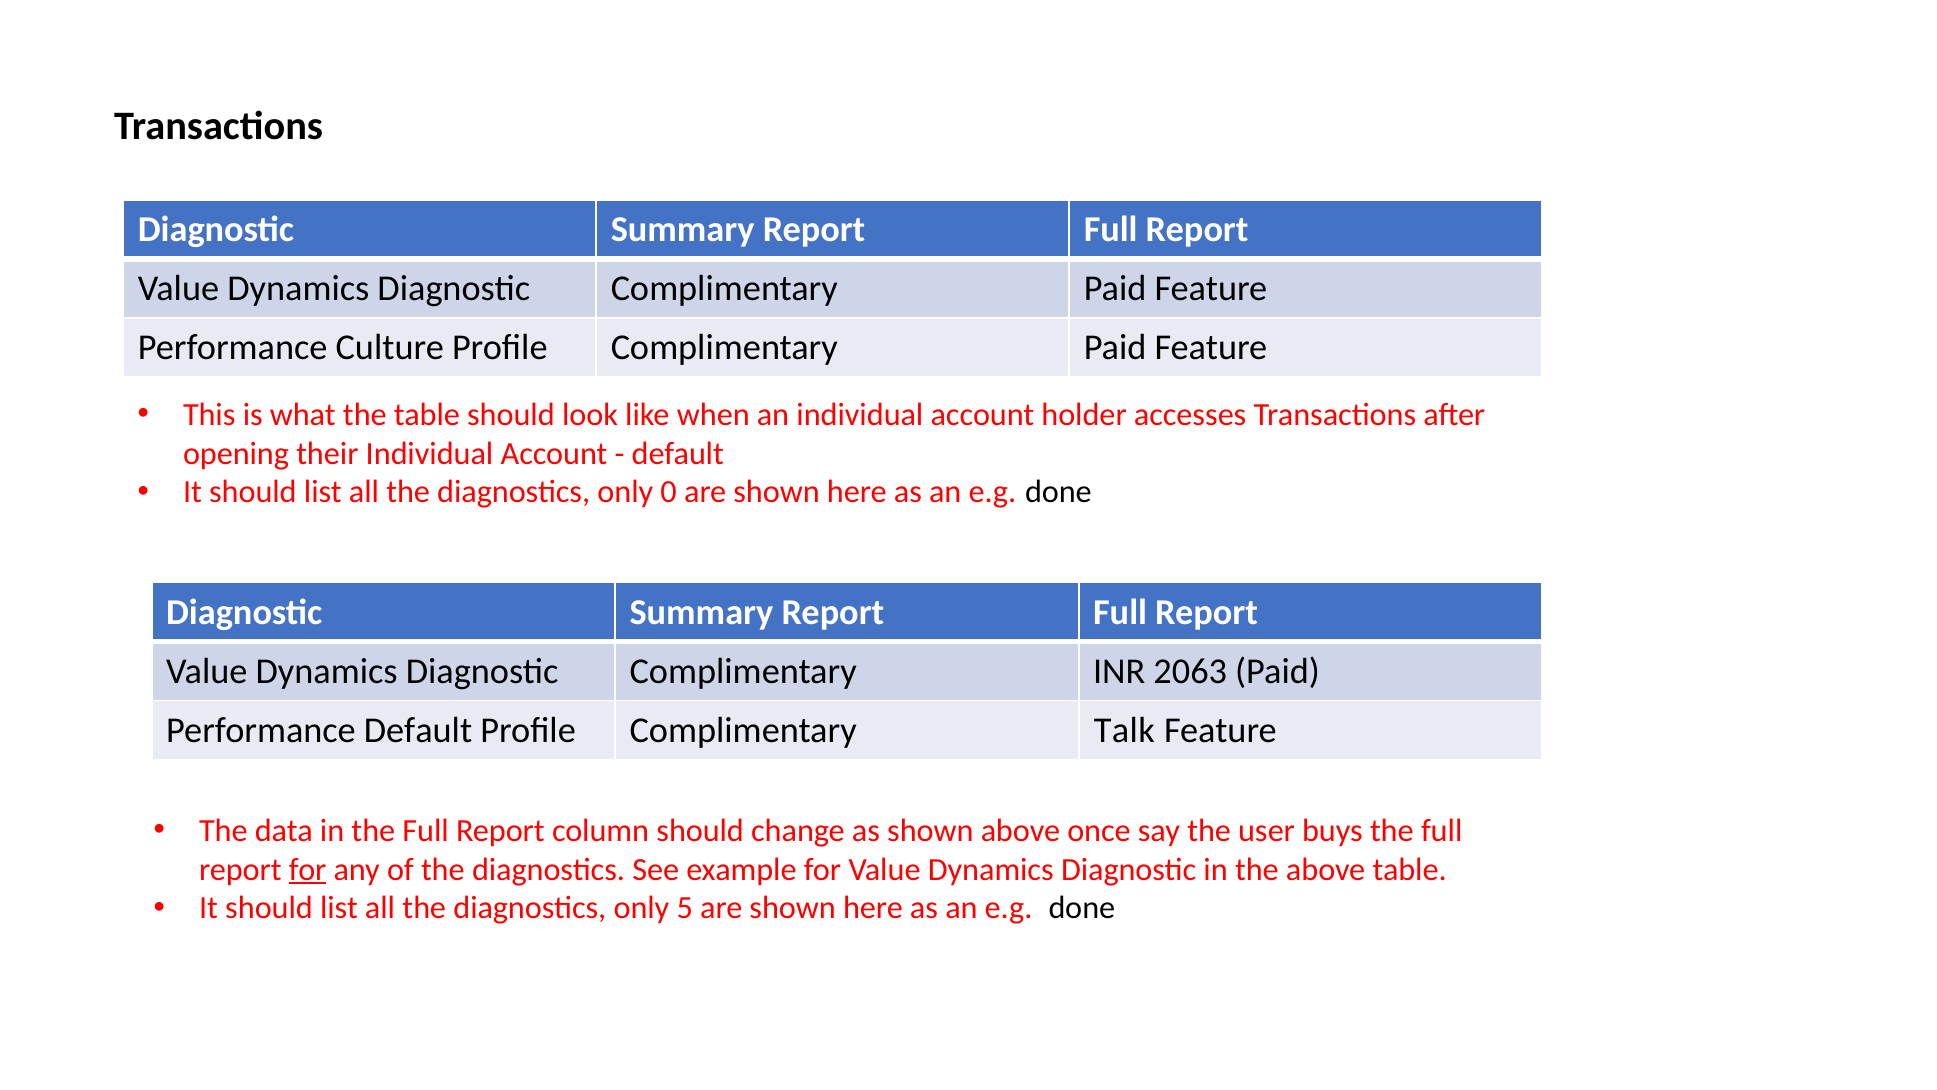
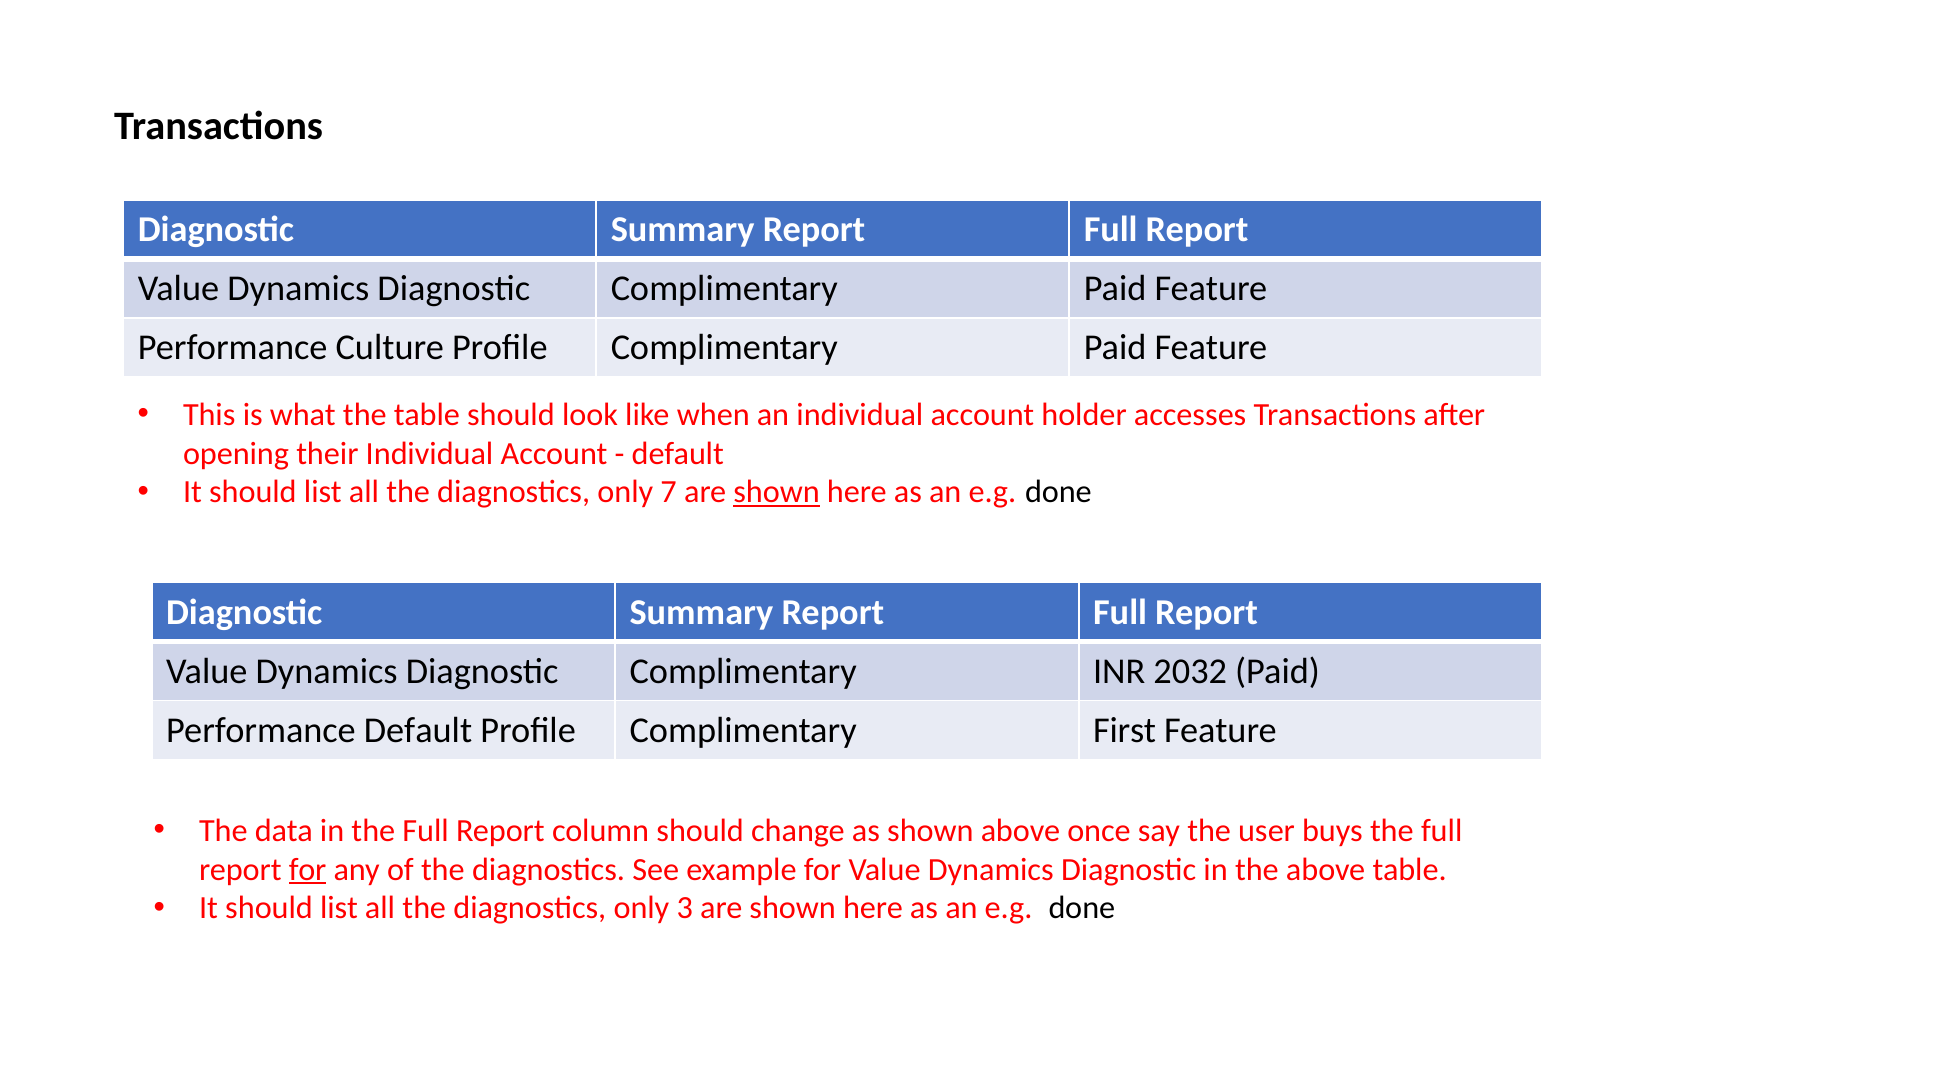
0: 0 -> 7 (669, 492)
shown underline: none -> present (777, 492)
2063: 2063 -> 2032 (1190, 671)
Talk: Talk -> First (1125, 730)
5: 5 -> 3 (685, 908)
